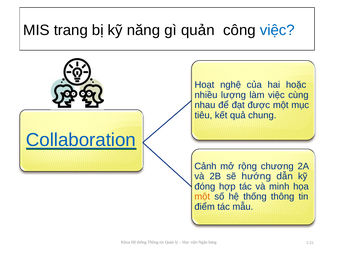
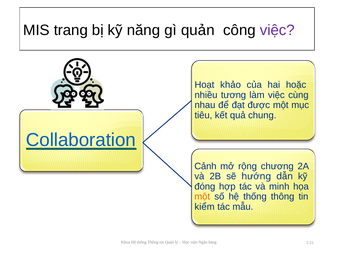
việc colour: blue -> purple (277, 30)
nghệ: nghệ -> khảo (231, 85)
lượng: lượng -> tương (233, 95)
điểm: điểm -> kiểm (205, 207)
